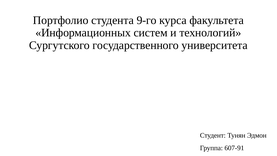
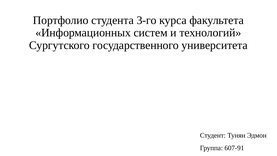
9-го: 9-го -> 3-го (147, 20)
